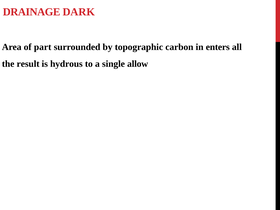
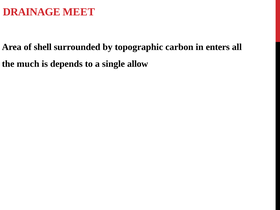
DARK: DARK -> MEET (79, 12)
part: part -> shell (43, 47)
result: result -> much (28, 64)
hydrous: hydrous -> depends (66, 64)
